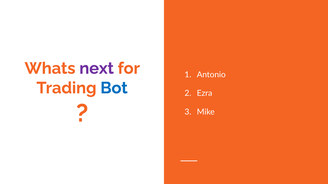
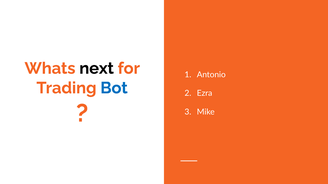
next colour: purple -> black (97, 69)
